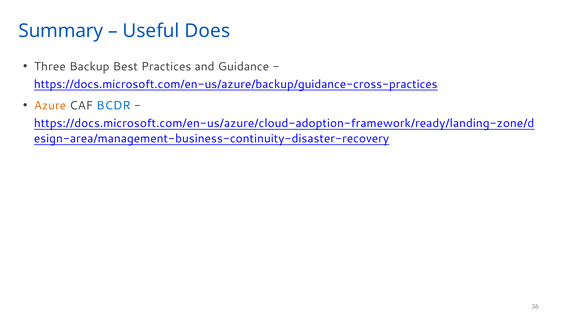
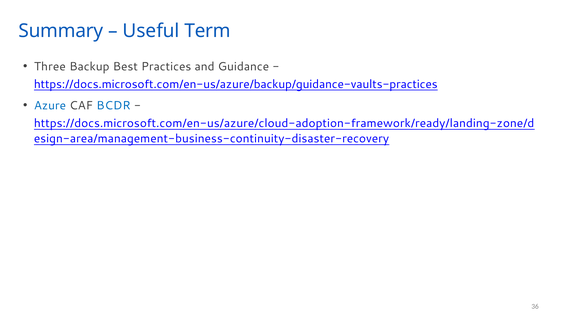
Does: Does -> Term (208, 31)
https://docs.microsoft.com/en-us/azure/backup/guidance-cross-practices: https://docs.microsoft.com/en-us/azure/backup/guidance-cross-practices -> https://docs.microsoft.com/en-us/azure/backup/guidance-vaults-practices (236, 84)
Azure colour: orange -> blue (50, 106)
